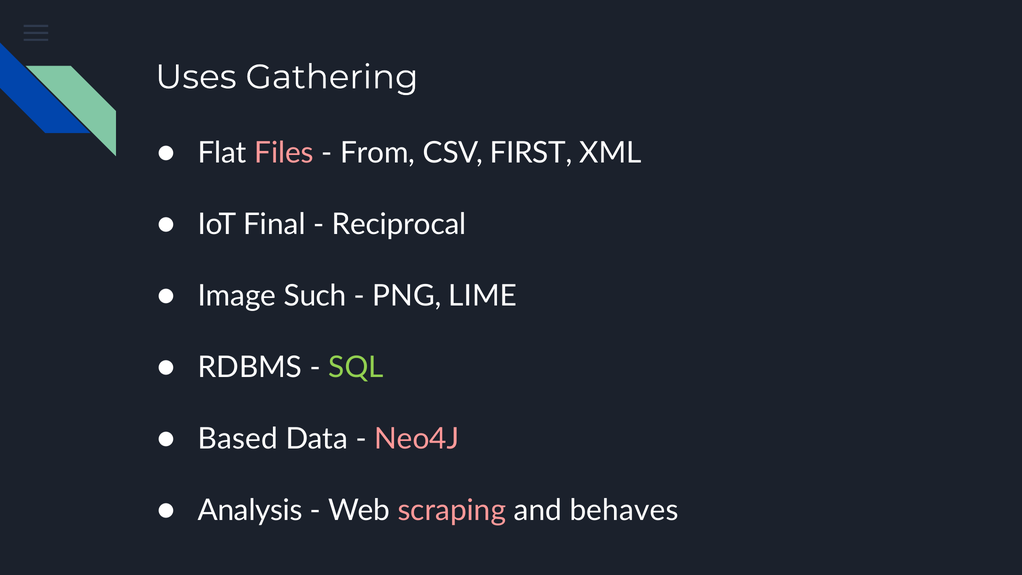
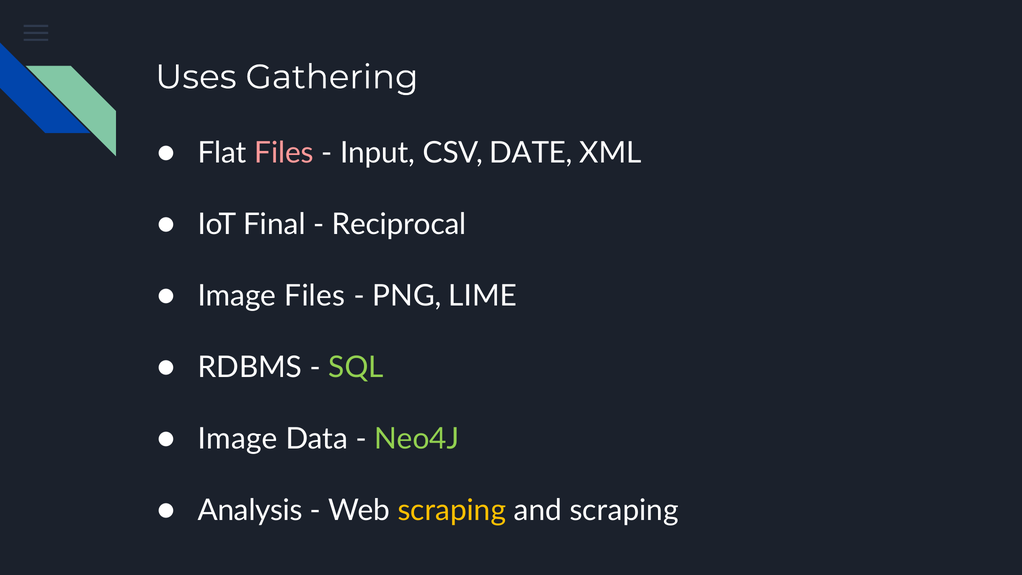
From: From -> Input (378, 153)
FIRST: FIRST -> DATE (531, 153)
Image Such: Such -> Files (315, 296)
Based: Based -> Image (238, 439)
Neo4J colour: pink -> light green (417, 439)
scraping colour: pink -> yellow (452, 510)
and behaves: behaves -> scraping (624, 510)
